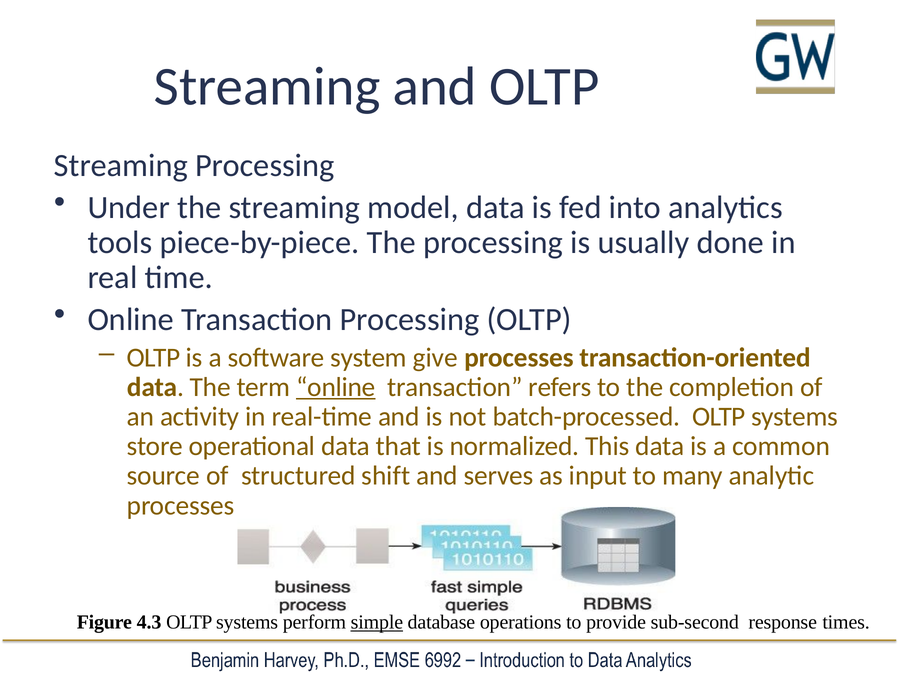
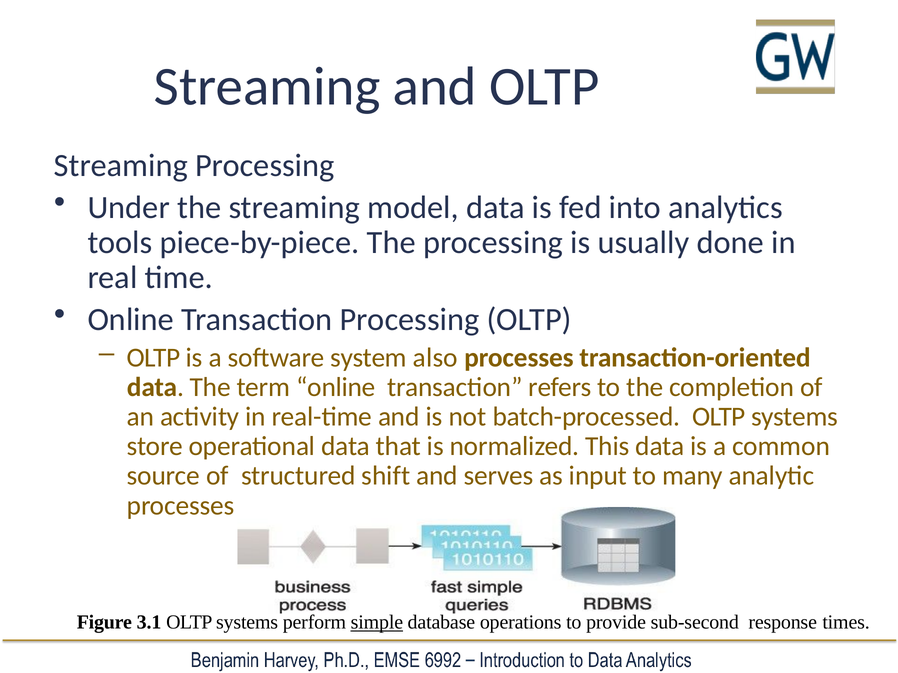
give: give -> also (435, 358)
online underline: present -> none (336, 387)
4.3: 4.3 -> 3.1 (149, 623)
